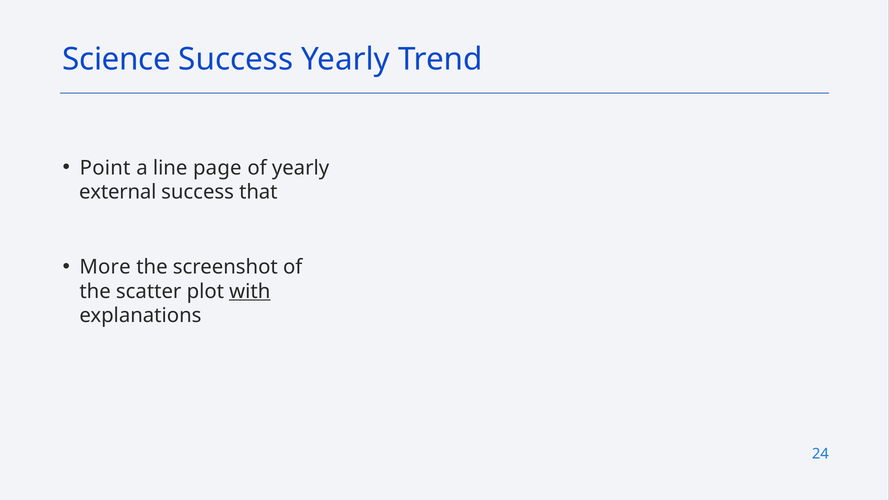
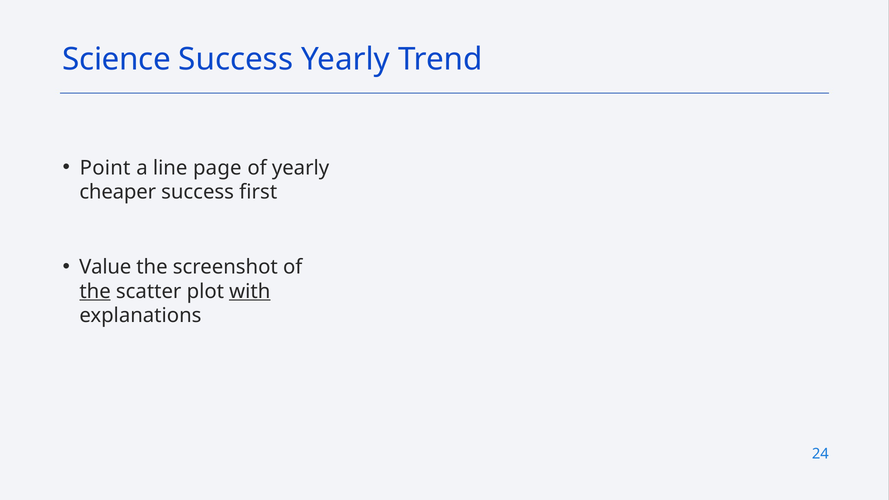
external: external -> cheaper (118, 192)
that: that -> first (258, 192)
More: More -> Value (105, 267)
the underline: none -> present (95, 291)
